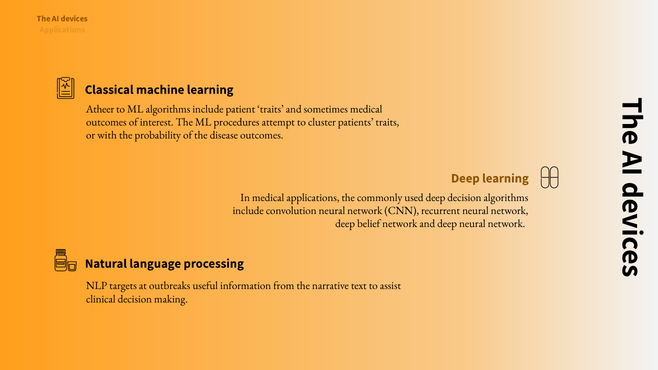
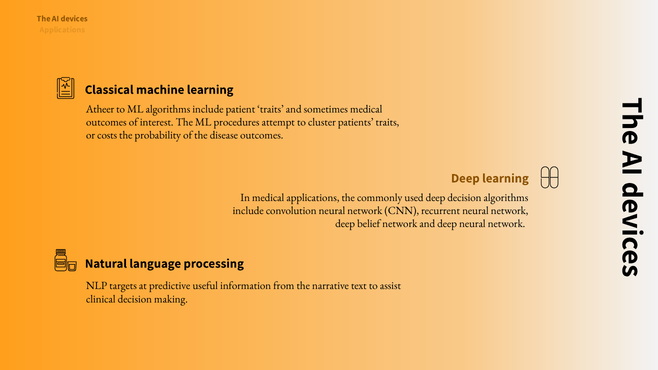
with: with -> costs (107, 135)
outbreaks: outbreaks -> predictive (170, 286)
